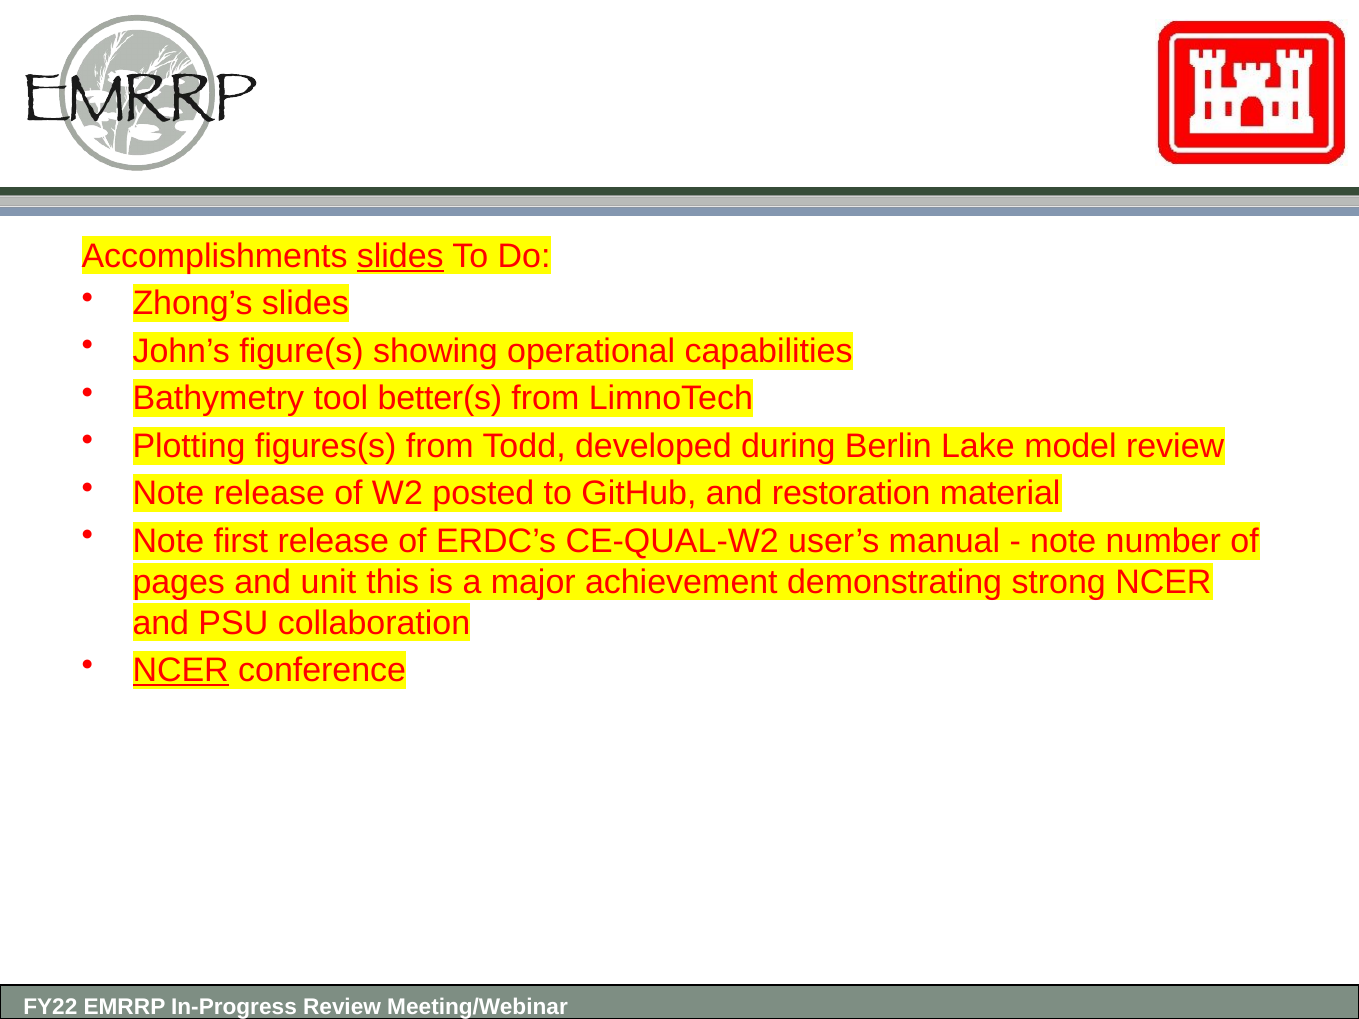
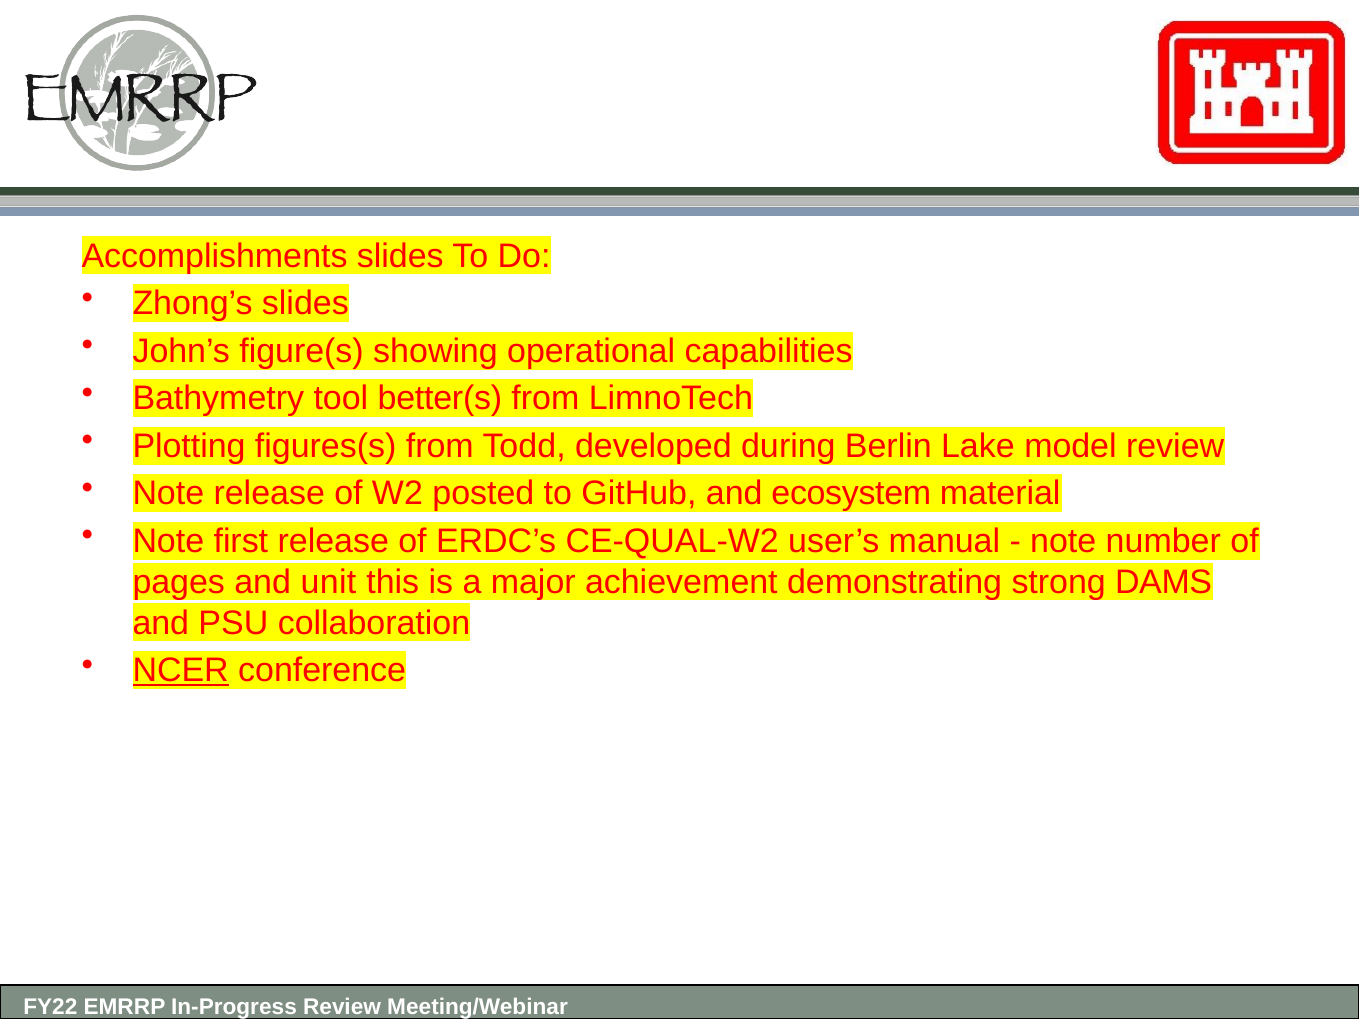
slides underline: present -> none (400, 256)
restoration: restoration -> ecosystem (851, 494)
strong NCER: NCER -> DAMS (1164, 582)
